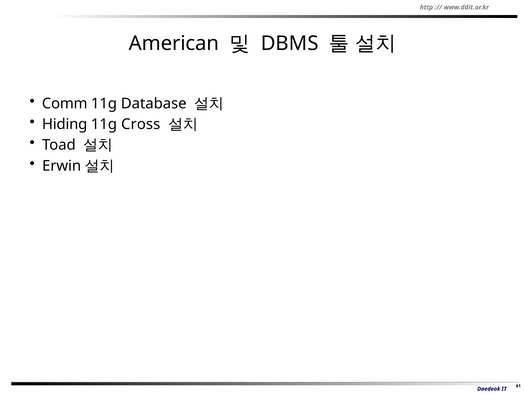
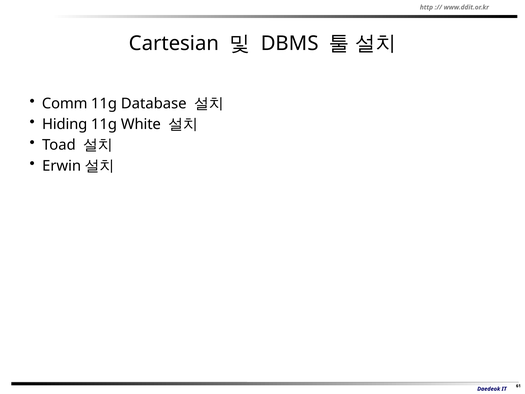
American: American -> Cartesian (174, 44)
Cross: Cross -> White (141, 124)
